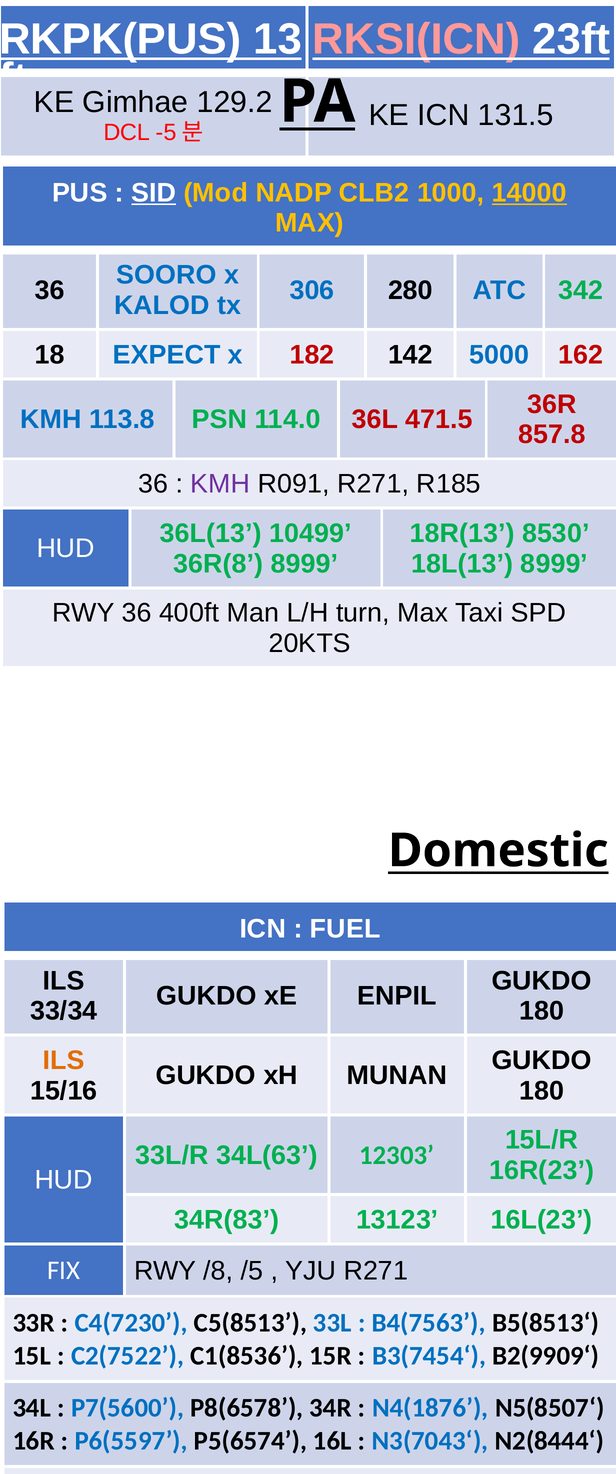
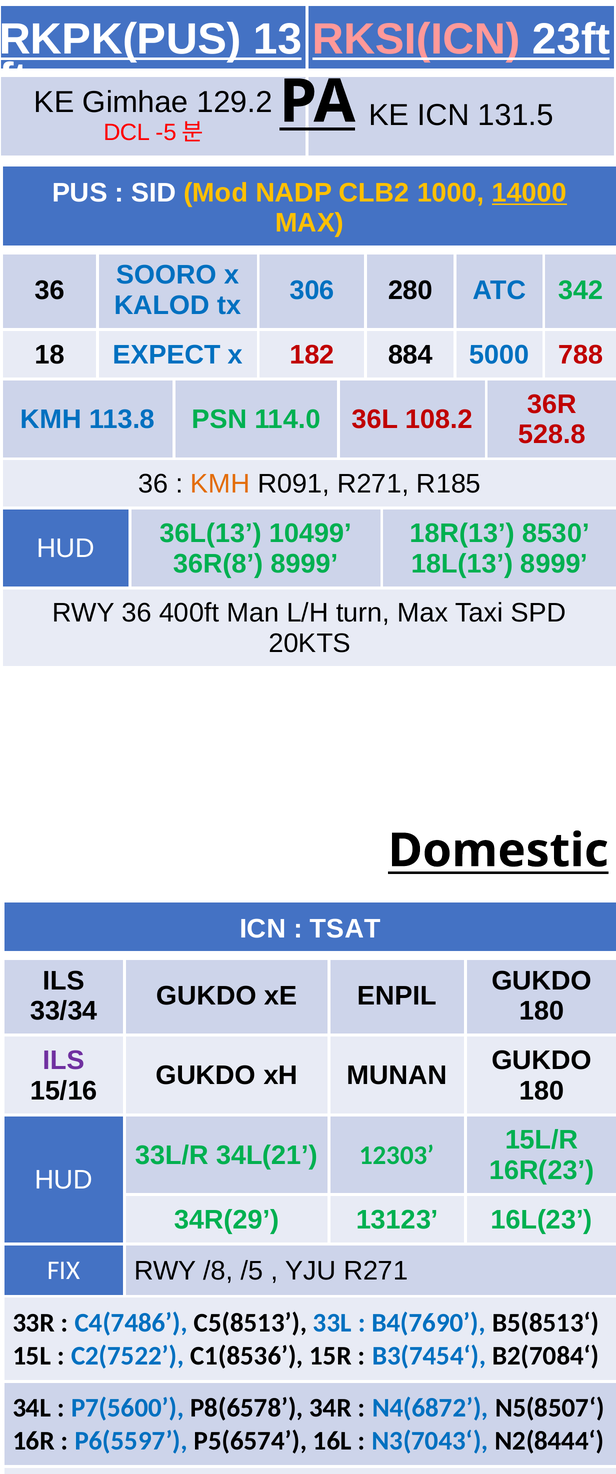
SID underline: present -> none (154, 193)
142: 142 -> 884 (410, 355)
162: 162 -> 788 (581, 355)
471.5: 471.5 -> 108.2 (439, 419)
857.8: 857.8 -> 528.8 (552, 434)
KMH colour: purple -> orange (220, 484)
FUEL: FUEL -> TSAT (345, 929)
ILS colour: orange -> purple (64, 1060)
34L(63: 34L(63 -> 34L(21 (267, 1155)
34R(83: 34R(83 -> 34R(29 (227, 1220)
C4(7230: C4(7230 -> C4(7486 (131, 1323)
B4(7563: B4(7563 -> B4(7690 (429, 1323)
B2(9909‘: B2(9909‘ -> B2(7084‘ (546, 1356)
N4(1876: N4(1876 -> N4(6872 (430, 1408)
